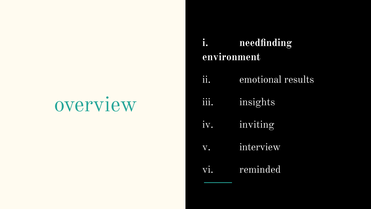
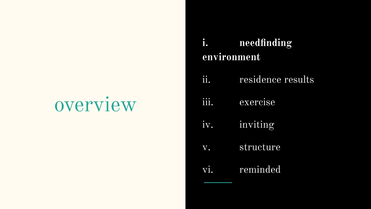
emotional: emotional -> residence (260, 79)
insights: insights -> exercise (257, 102)
interview: interview -> structure (260, 147)
